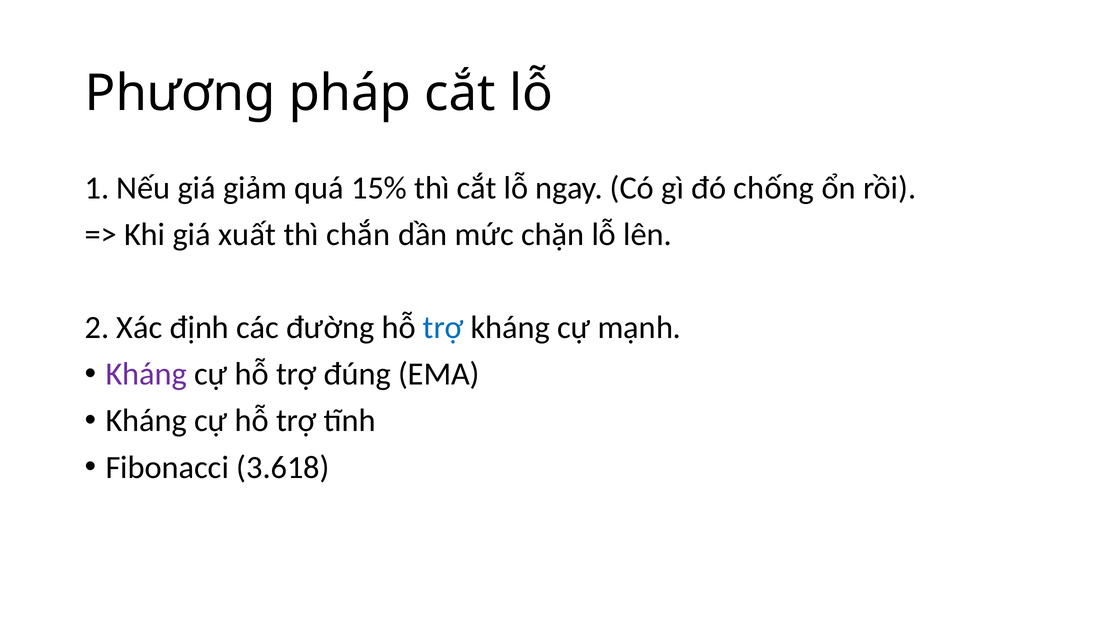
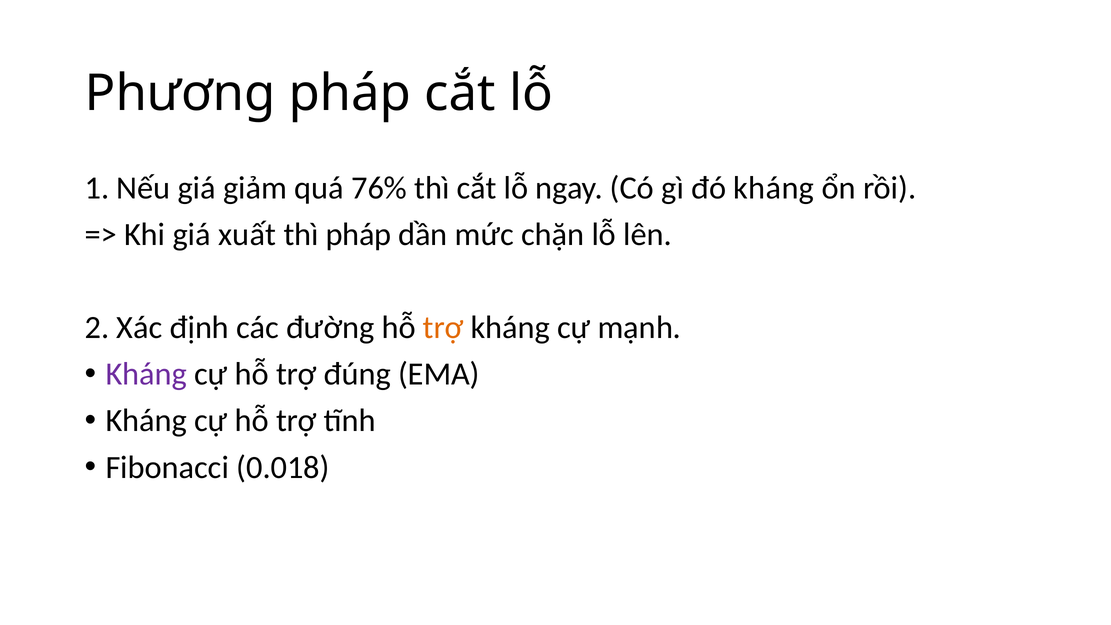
15%: 15% -> 76% (379, 188)
đó chống: chống -> kháng (774, 188)
thì chắn: chắn -> pháp (359, 234)
trợ colour: blue -> orange (443, 328)
3.618: 3.618 -> 0.018 (283, 467)
